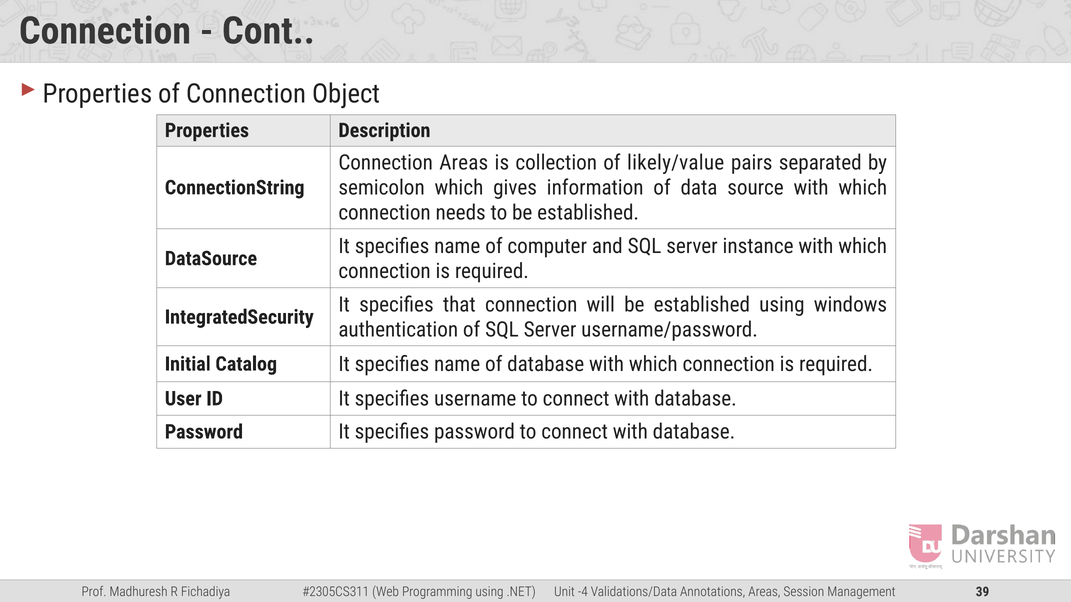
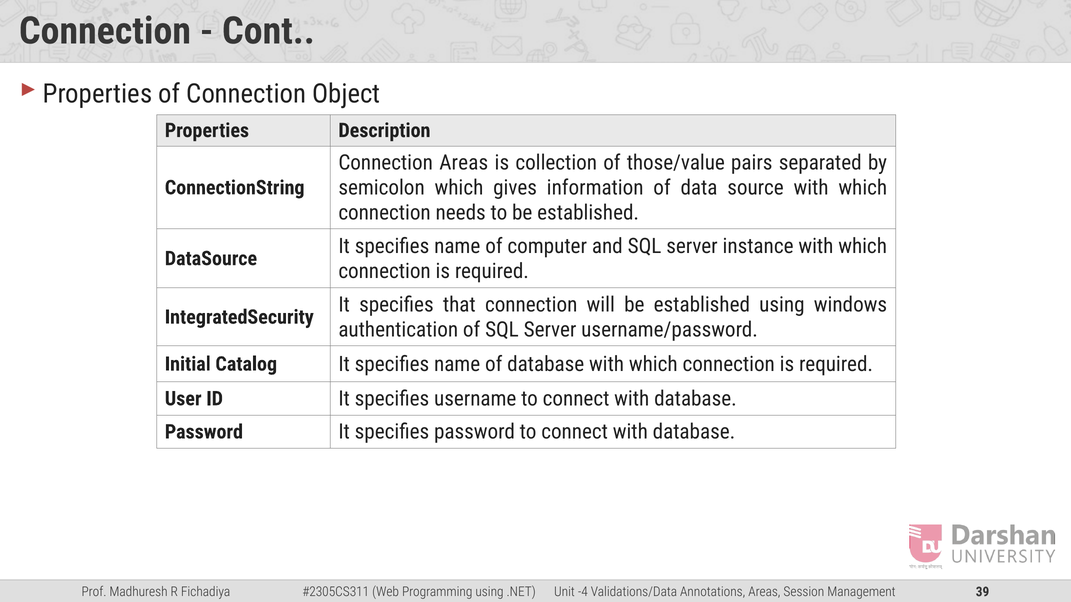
likely/value: likely/value -> those/value (676, 163)
